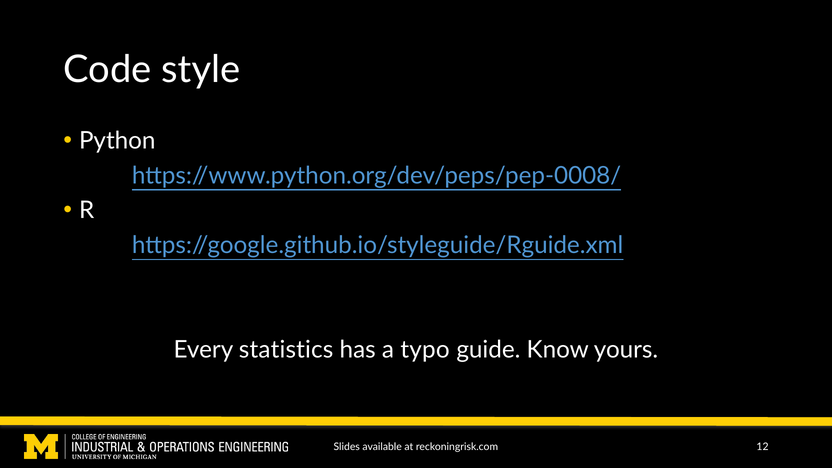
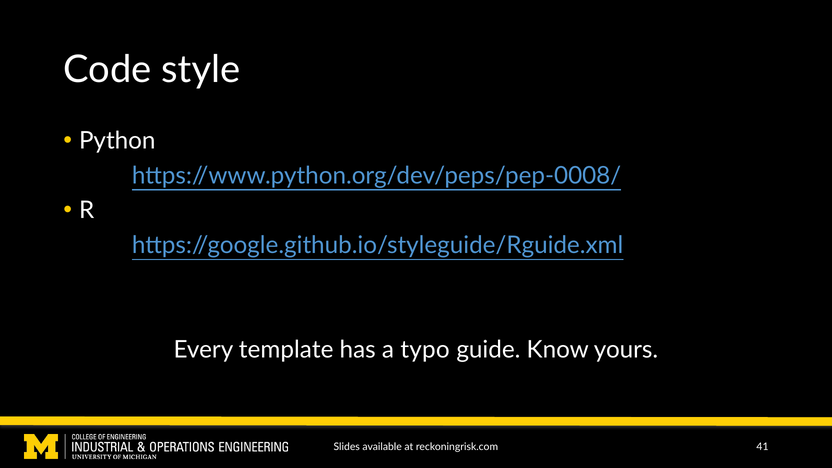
statistics: statistics -> template (286, 350)
12: 12 -> 41 (763, 447)
